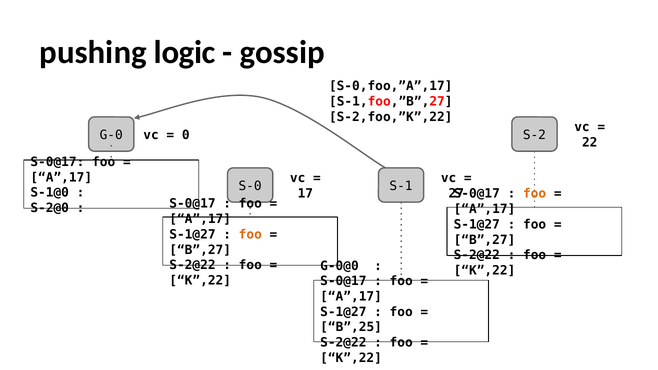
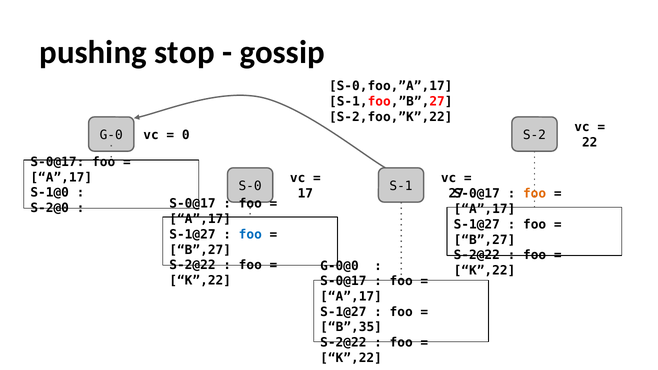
logic: logic -> stop (184, 52)
foo colour: orange -> blue (250, 235)
B”,25: B”,25 -> B”,35 (351, 327)
